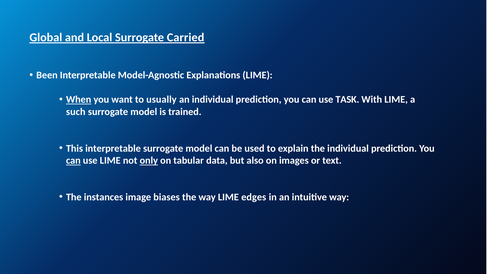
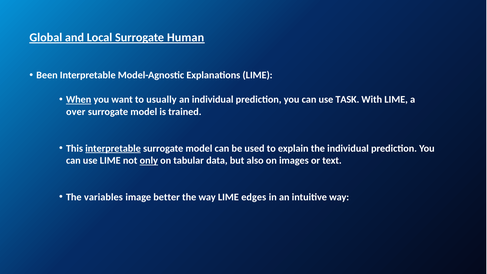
Carried: Carried -> Human (186, 38)
such: such -> over (76, 112)
interpretable underline: none -> present (113, 148)
can underline: present -> none (73, 161)
instances: instances -> variables (103, 197)
biases: biases -> better (167, 197)
